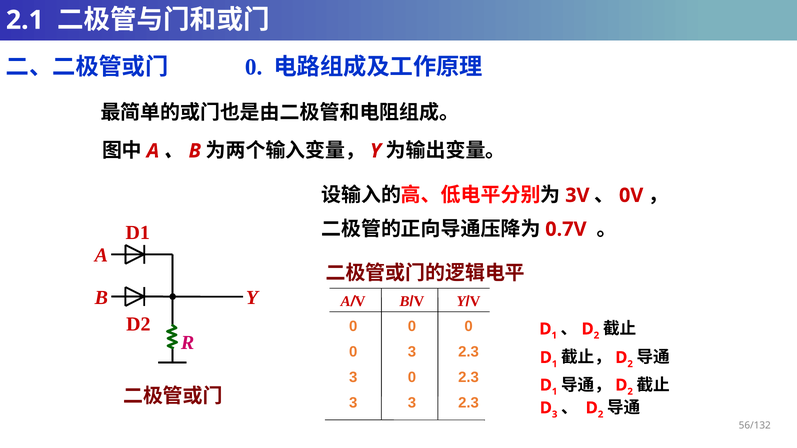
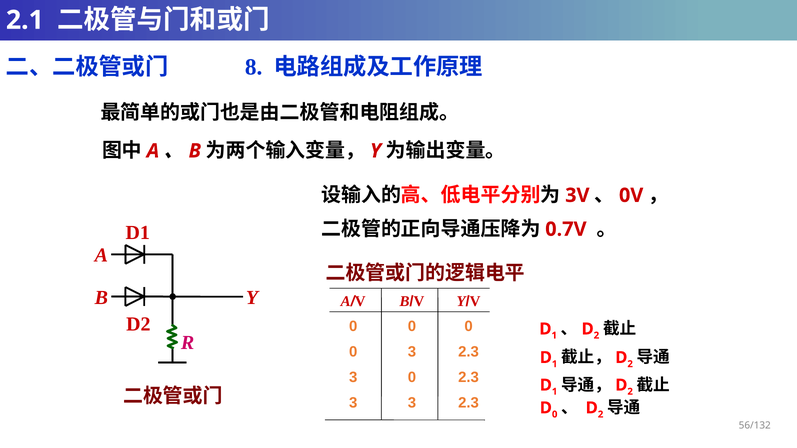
0: 0 -> 8 (254, 67)
3: 3 -> 0 (555, 415)
